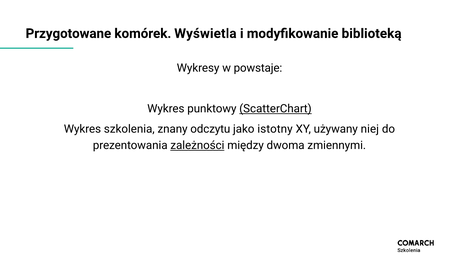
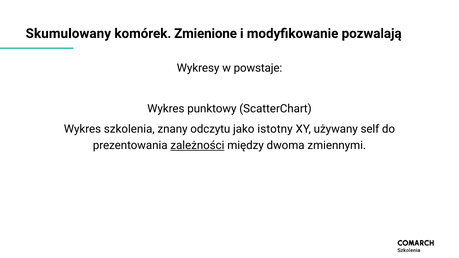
Przygotowane: Przygotowane -> Skumulowany (68, 34)
Wyświetla: Wyświetla -> Zmienione (206, 34)
biblioteką: biblioteką -> pozwalają (372, 34)
ScatterChart underline: present -> none (275, 109)
niej: niej -> self (370, 129)
